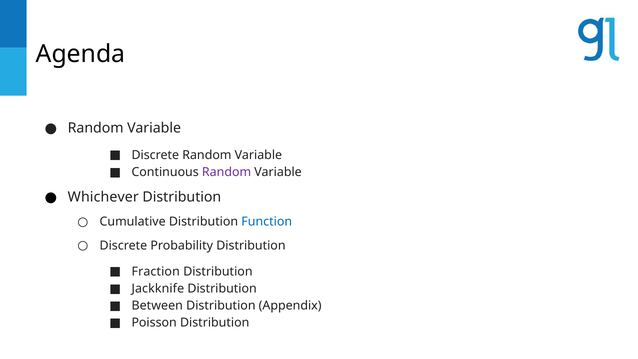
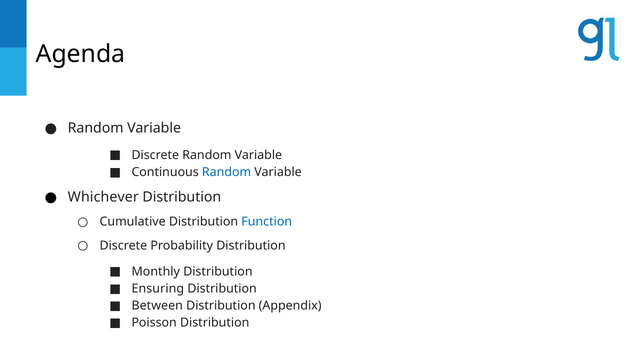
Random colour: purple -> blue (227, 172)
Fraction: Fraction -> Monthly (156, 271)
Jackknife: Jackknife -> Ensuring (158, 289)
